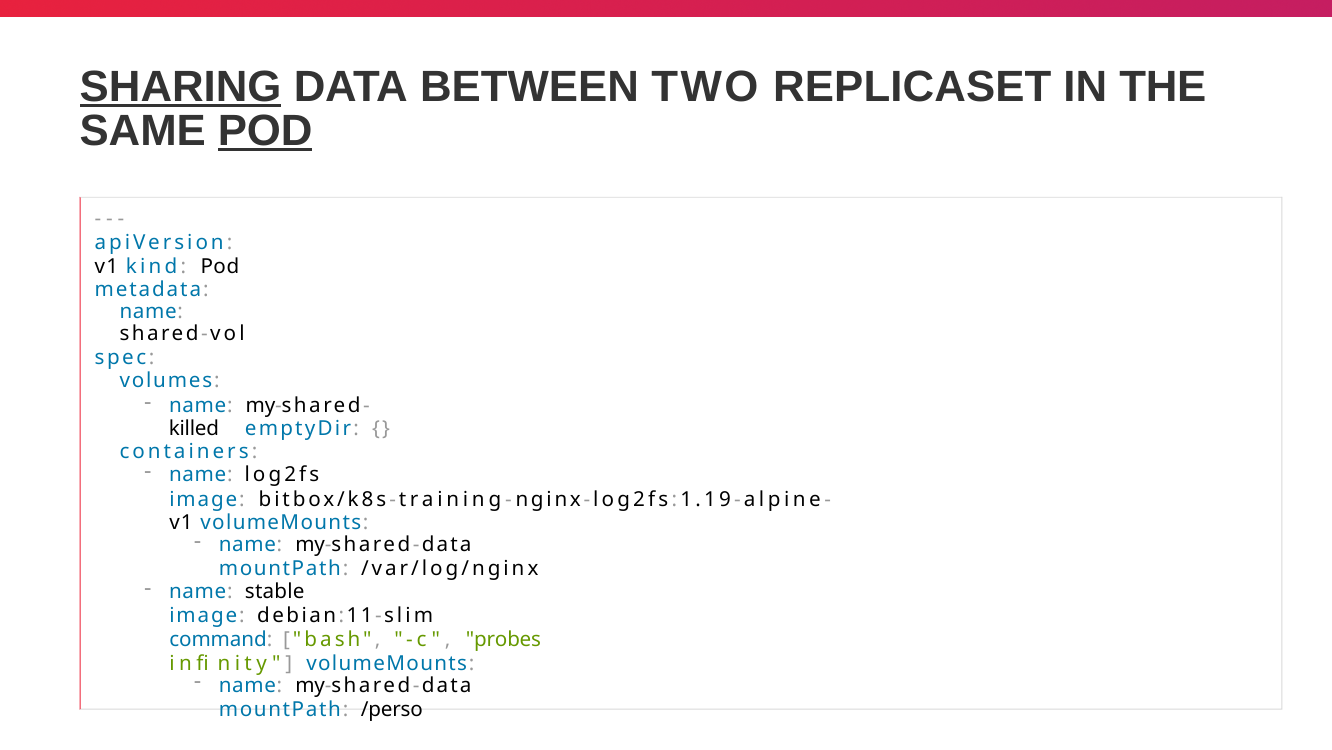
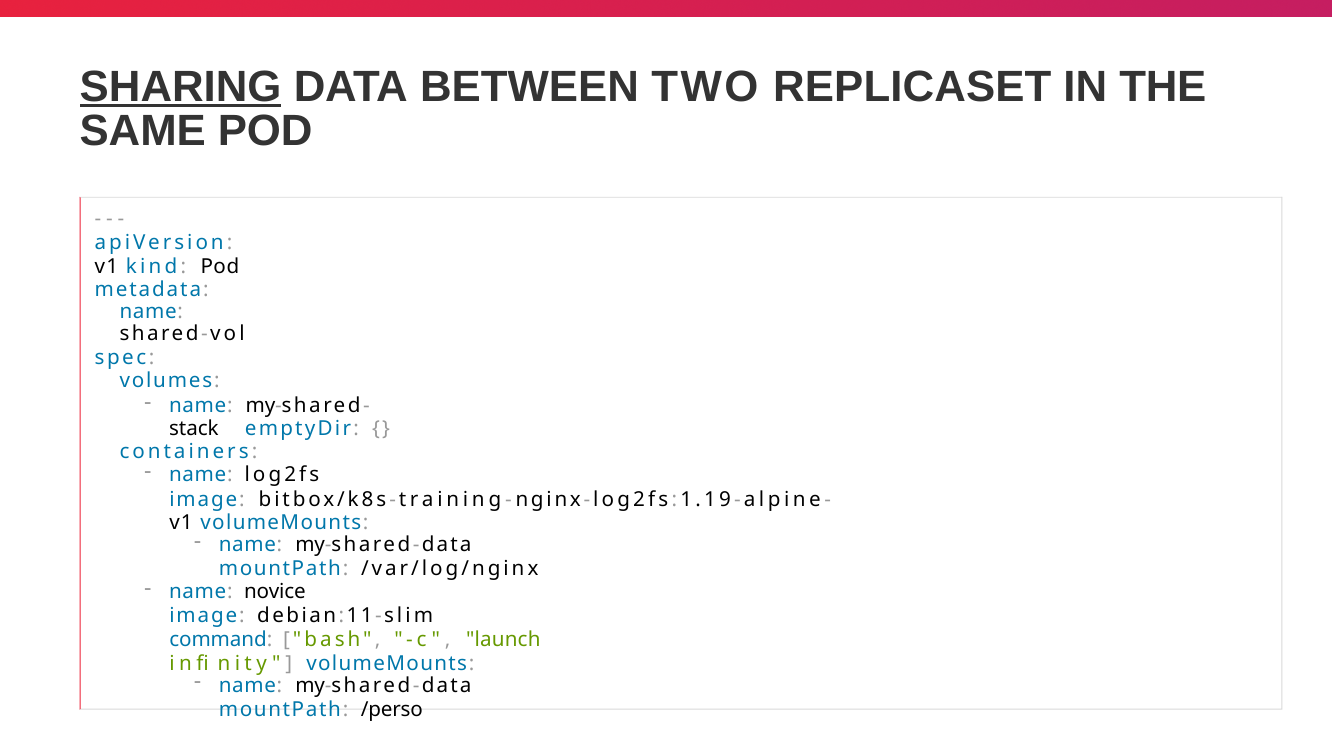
POD underline: present -> none (265, 131)
killed: killed -> stack (194, 429)
stable: stable -> novice (275, 592)
probes: probes -> launch (503, 640)
